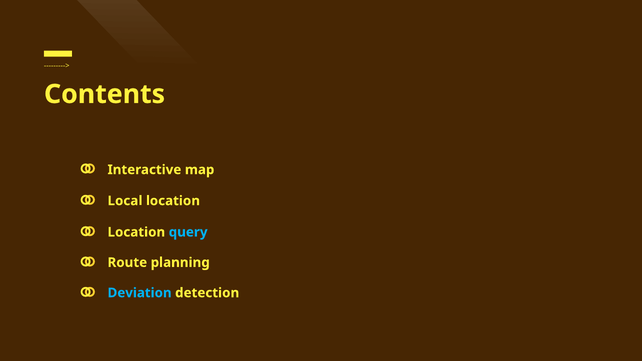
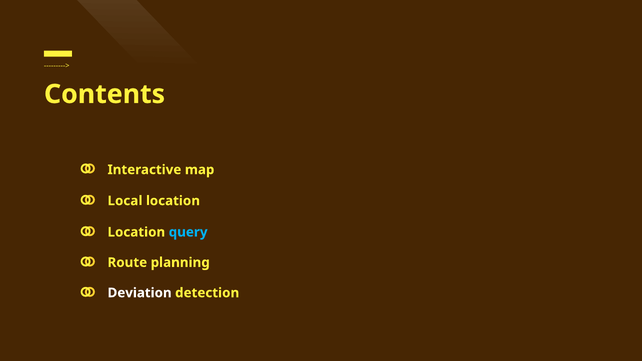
Deviation colour: light blue -> white (140, 293)
